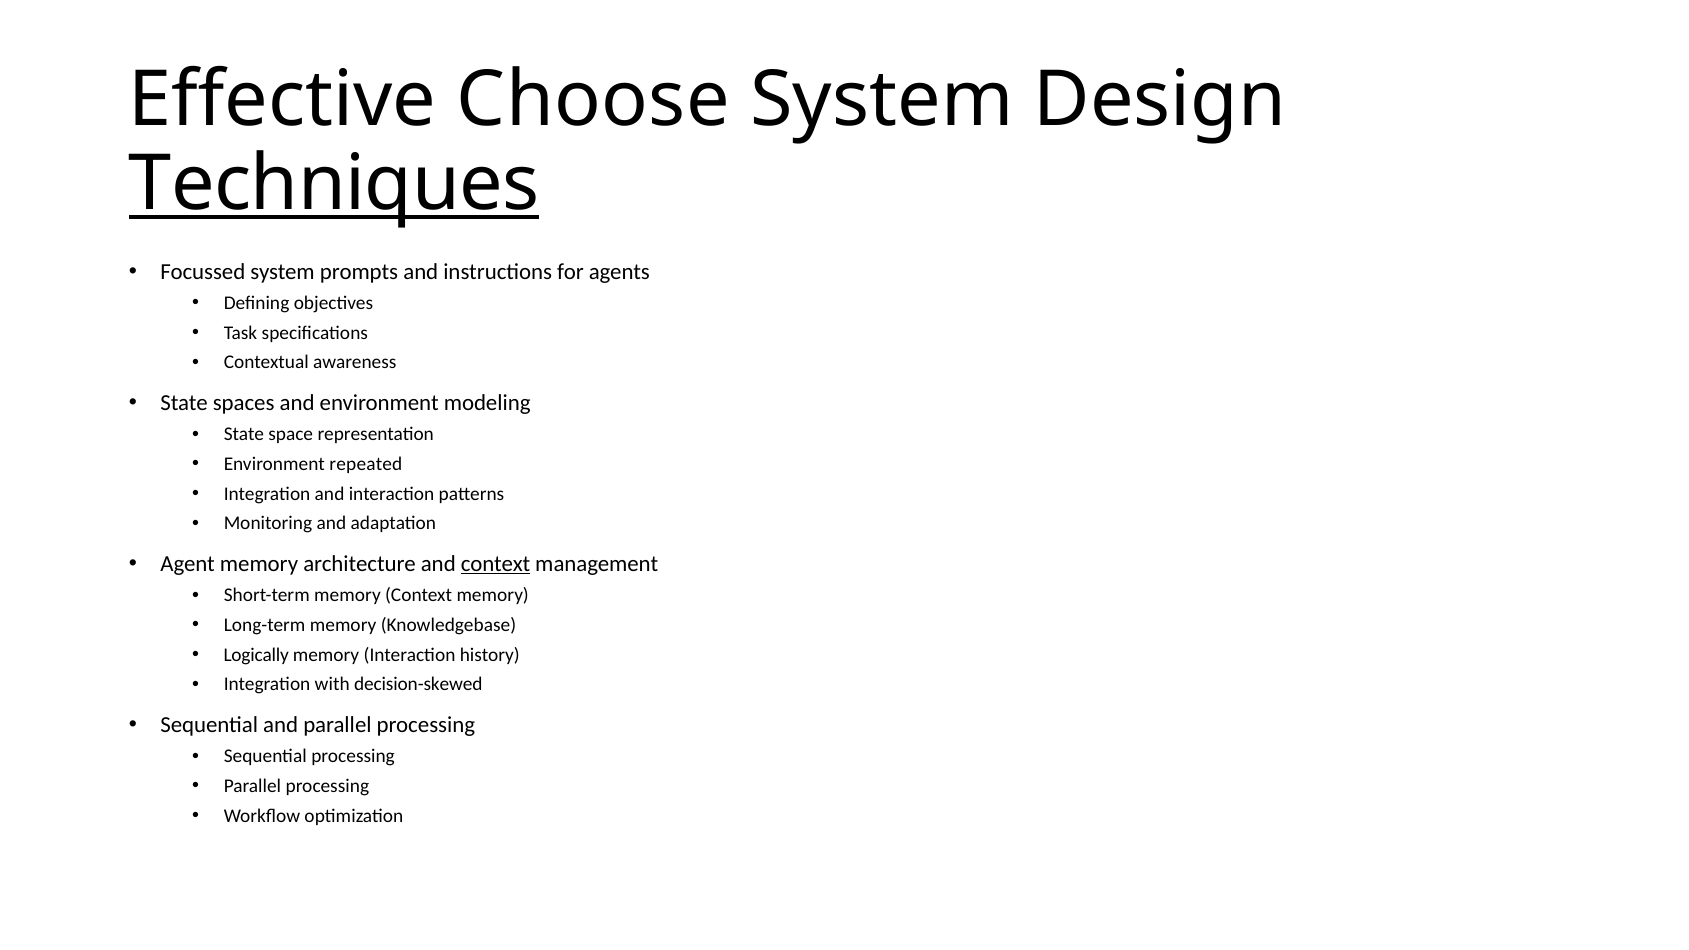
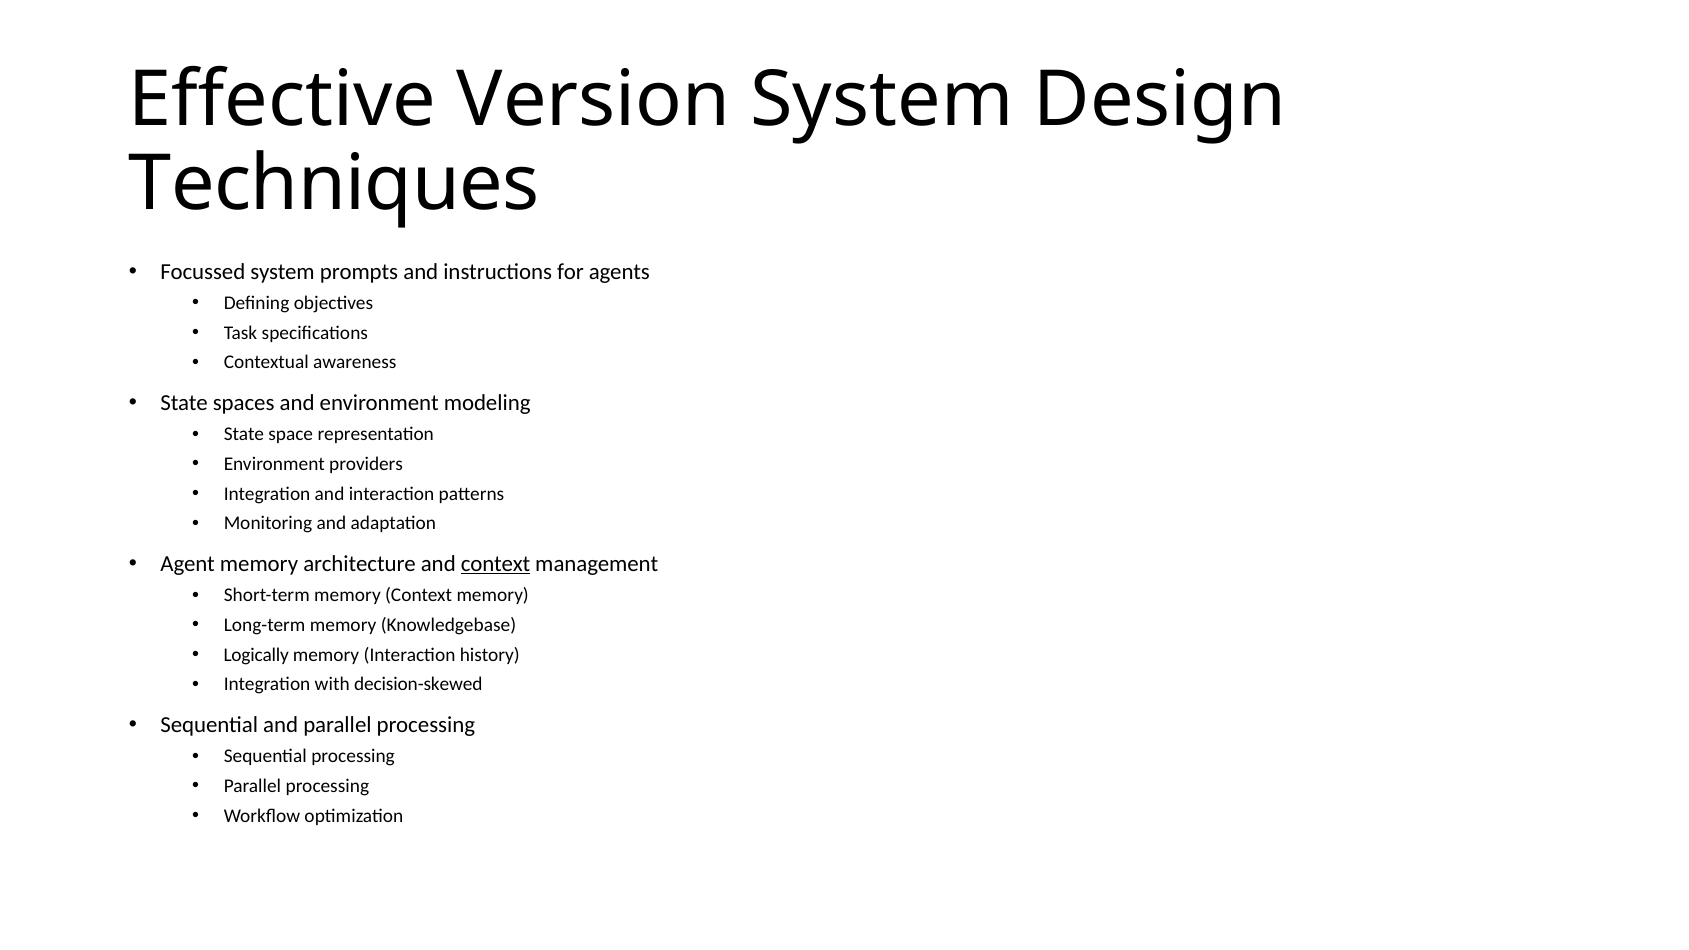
Choose: Choose -> Version (594, 100)
Techniques underline: present -> none (334, 184)
repeated: repeated -> providers (366, 464)
